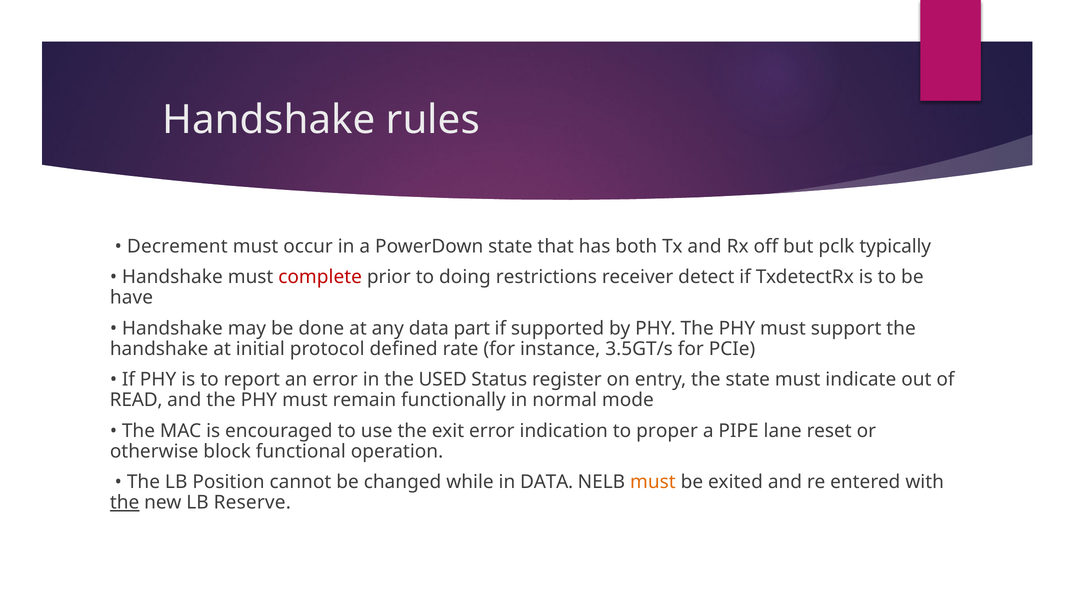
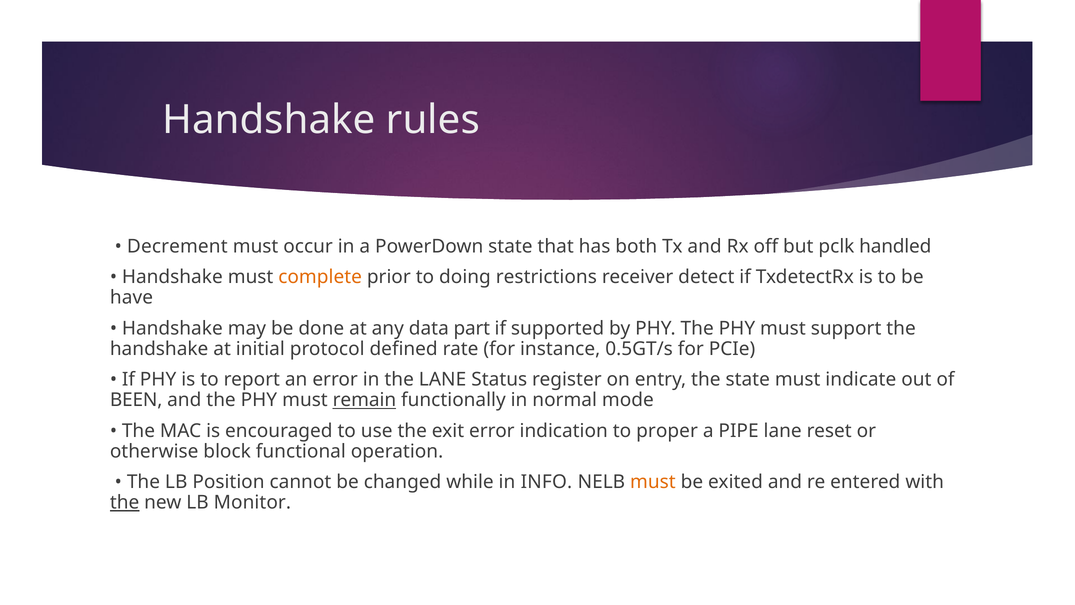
typically: typically -> handled (895, 246)
complete colour: red -> orange (320, 277)
3.5GT/s: 3.5GT/s -> 0.5GT/s (639, 349)
the USED: USED -> LANE (443, 379)
READ: READ -> BEEN (136, 400)
remain underline: none -> present (364, 400)
in DATA: DATA -> INFO (546, 482)
Reserve: Reserve -> Monitor (252, 502)
